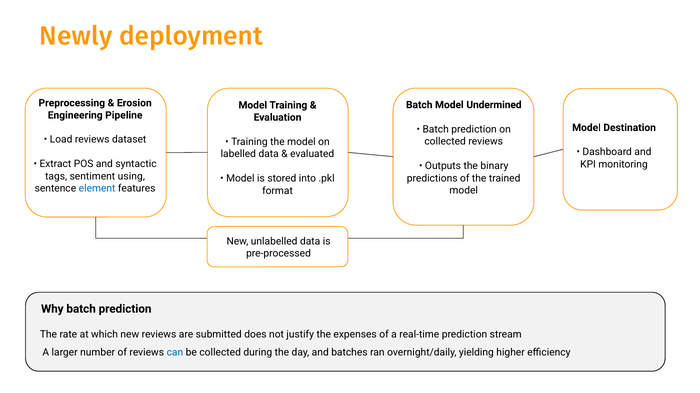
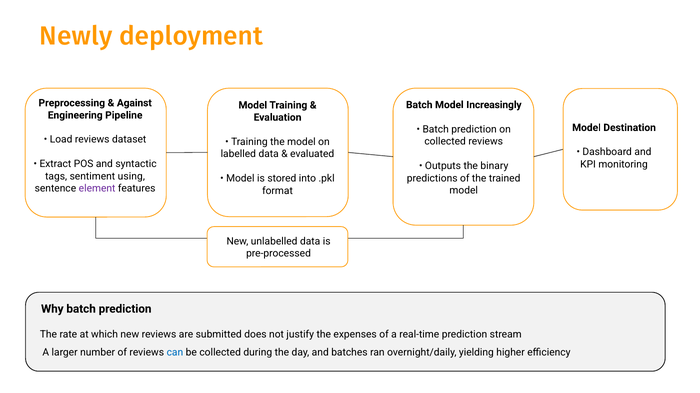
Erosion: Erosion -> Against (134, 103)
Undermined: Undermined -> Increasingly (494, 105)
element colour: blue -> purple (97, 189)
